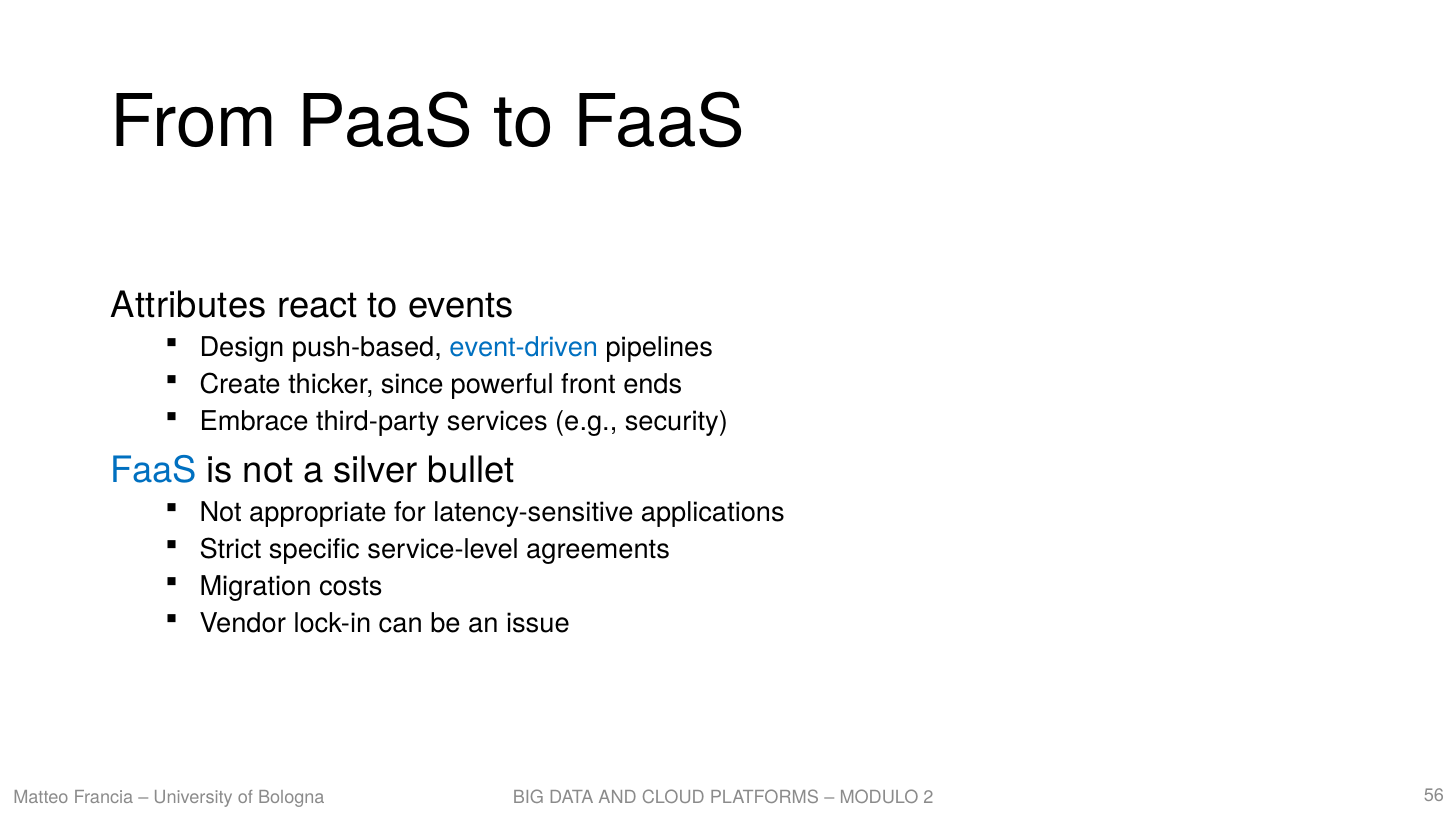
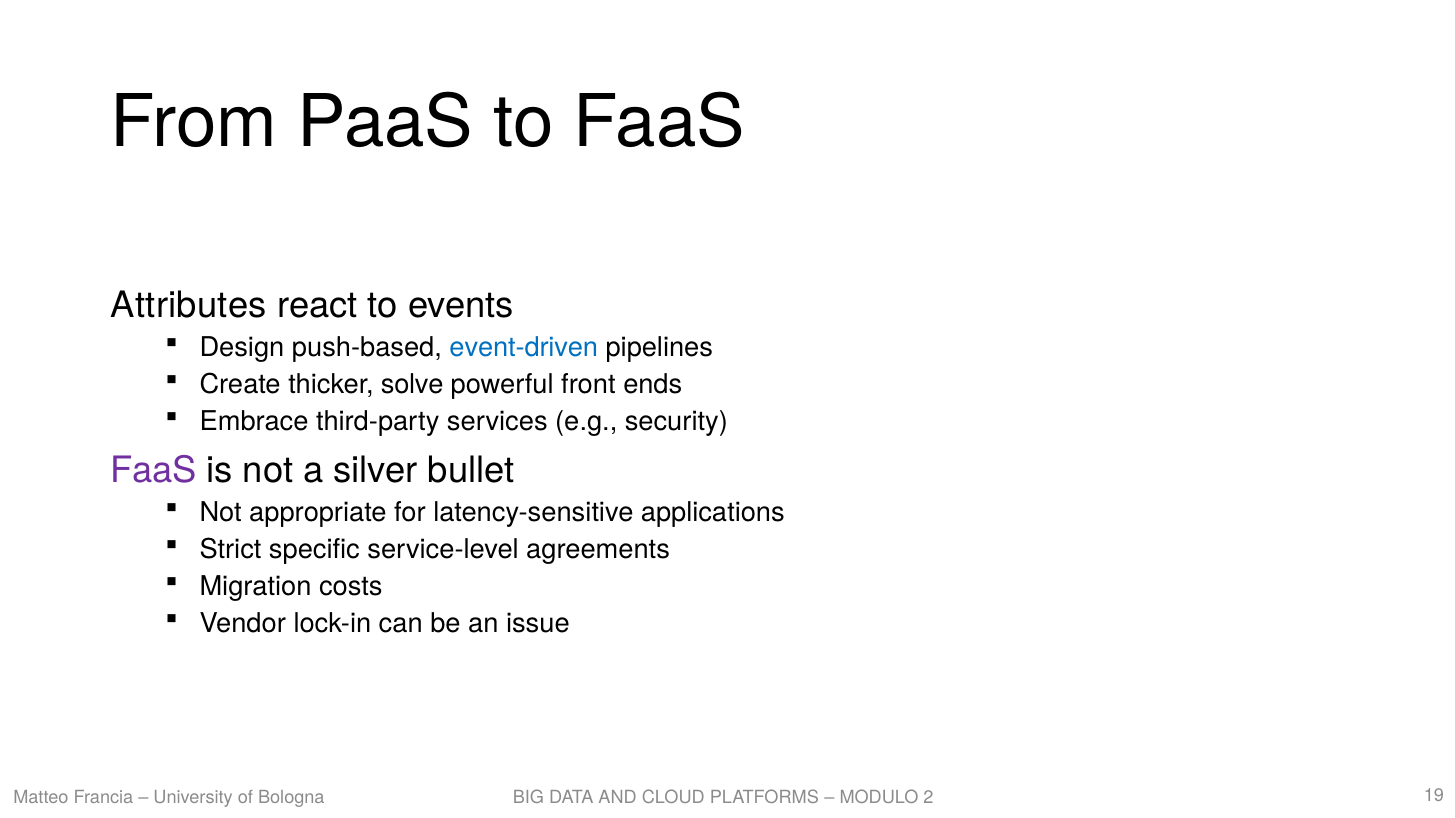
since: since -> solve (412, 385)
FaaS colour: blue -> purple (154, 471)
56: 56 -> 19 (1434, 796)
